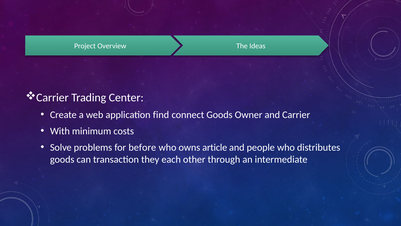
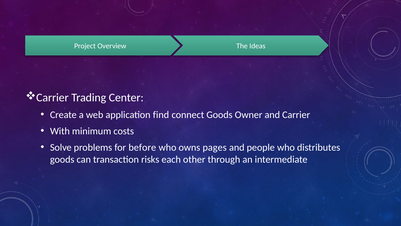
article: article -> pages (215, 147)
they: they -> risks (150, 159)
